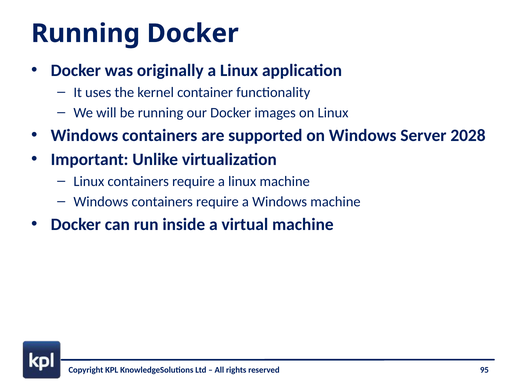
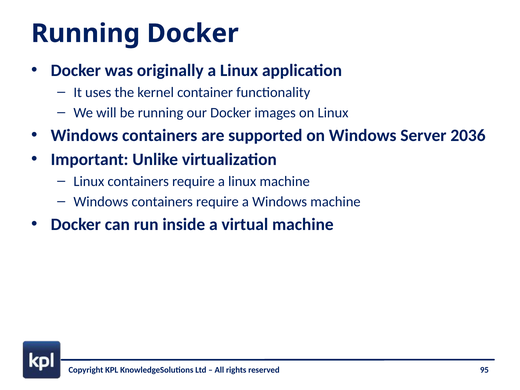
2028: 2028 -> 2036 (468, 135)
